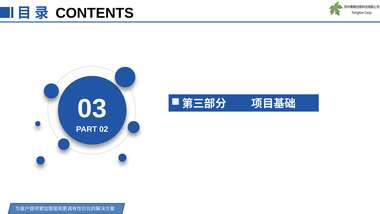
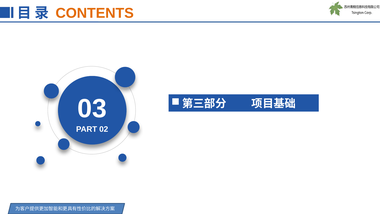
CONTENTS colour: black -> orange (95, 13)
